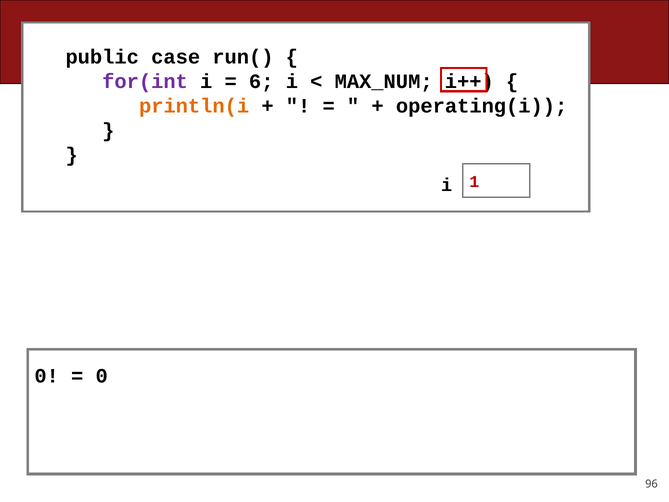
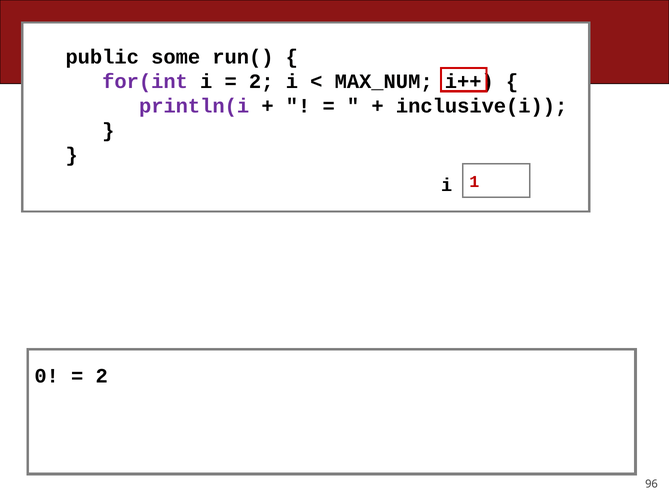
case: case -> some (176, 57)
6: 6 -> 2 (261, 82)
println(i colour: orange -> purple (194, 106)
operating(i: operating(i -> inclusive(i (482, 106)
0: 0 -> 2 (102, 376)
